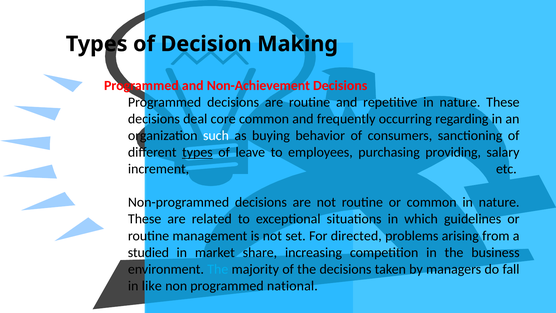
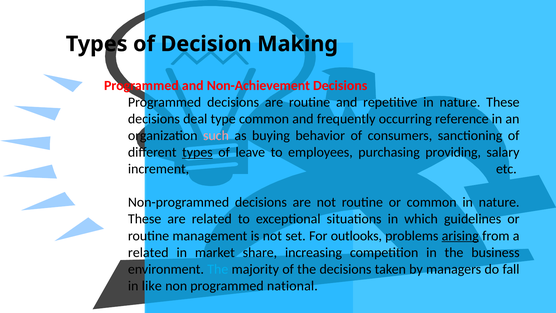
core: core -> type (223, 119)
regarding: regarding -> reference (462, 119)
such colour: white -> pink (216, 135)
directed: directed -> outlooks (356, 236)
arising underline: none -> present (460, 236)
studied: studied -> related (148, 252)
